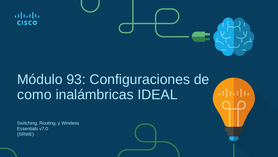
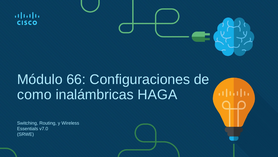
93: 93 -> 66 (76, 79)
IDEAL: IDEAL -> HAGA (157, 94)
